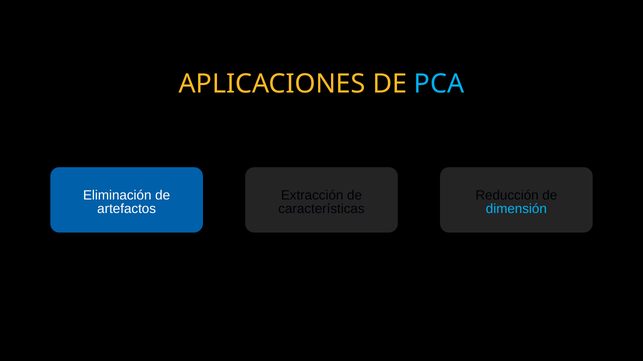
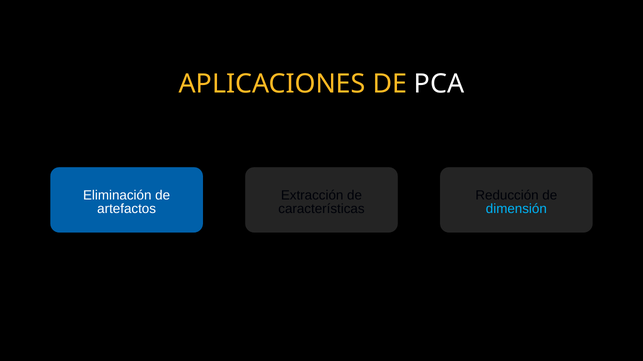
PCA colour: light blue -> white (439, 84)
